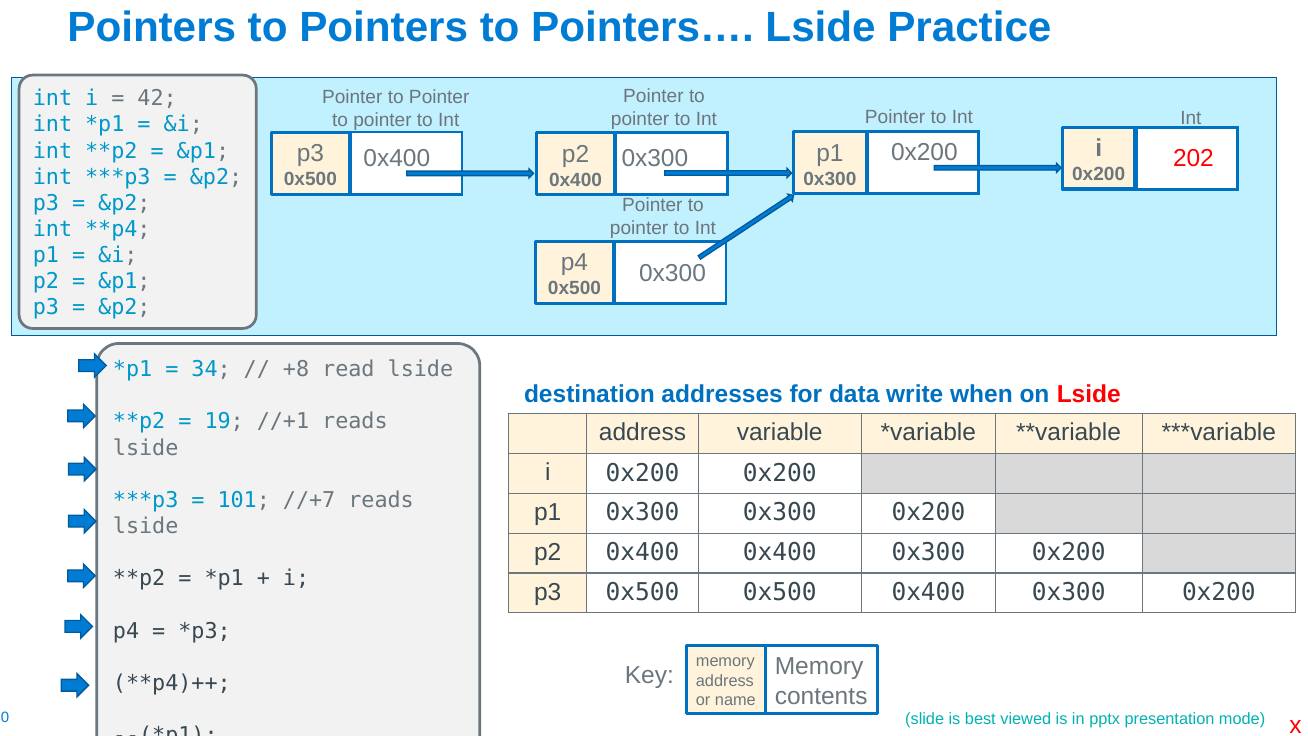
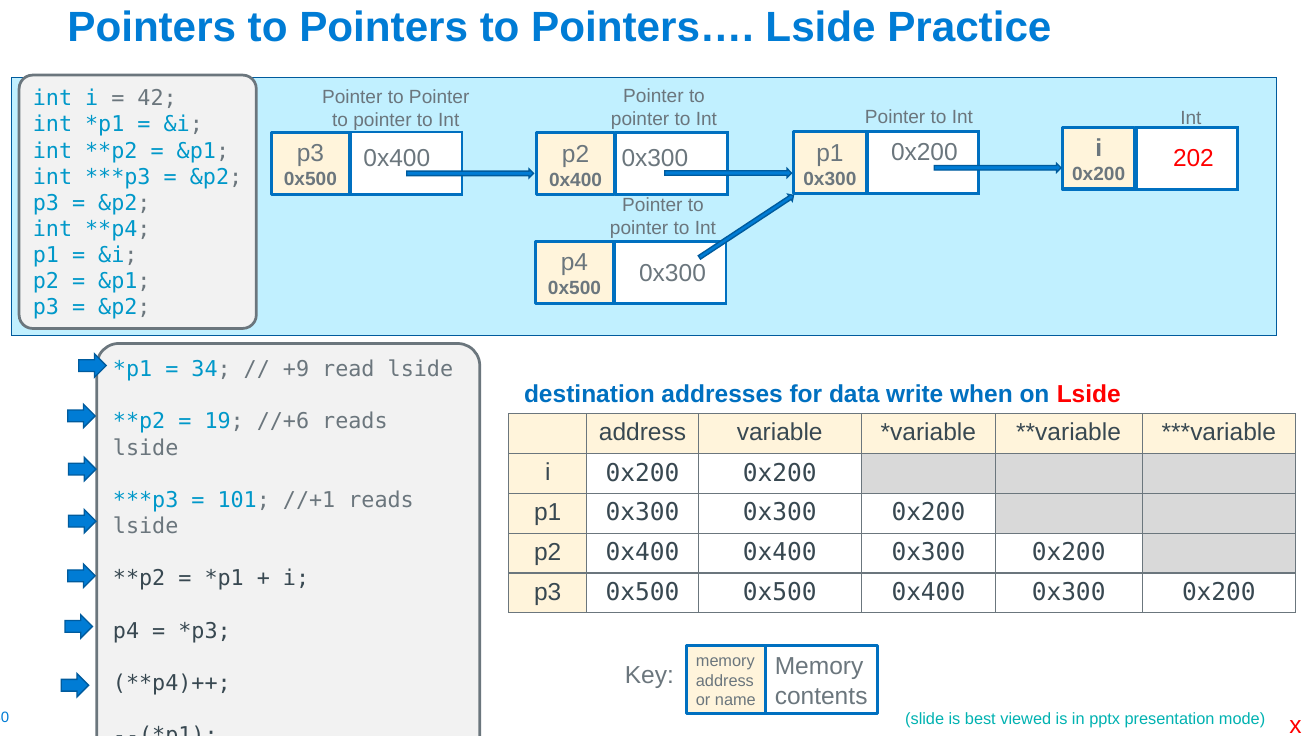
+8: +8 -> +9 (296, 369)
//+1: //+1 -> //+6 (283, 422)
//+7: //+7 -> //+1 (309, 500)
